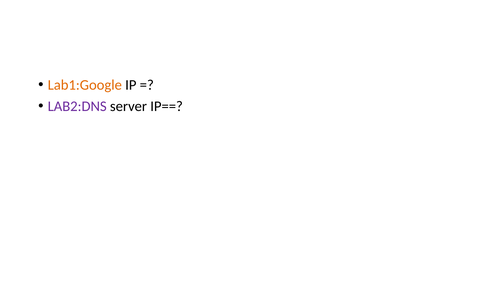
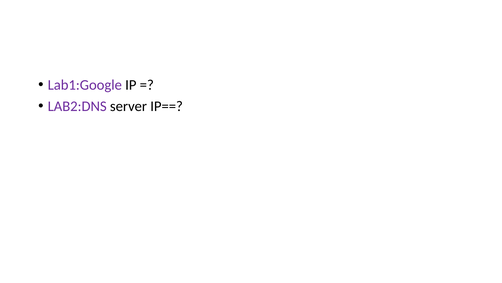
Lab1:Google colour: orange -> purple (85, 85)
